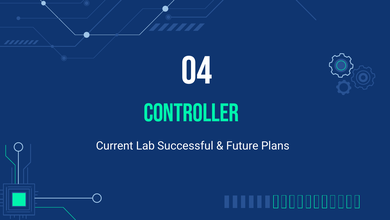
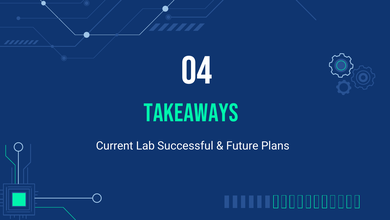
Controller: Controller -> Takeaways (191, 113)
